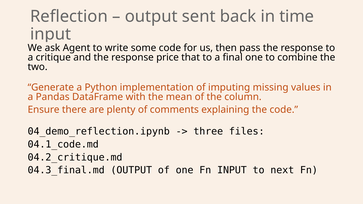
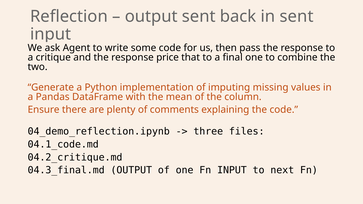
in time: time -> sent (297, 16)
